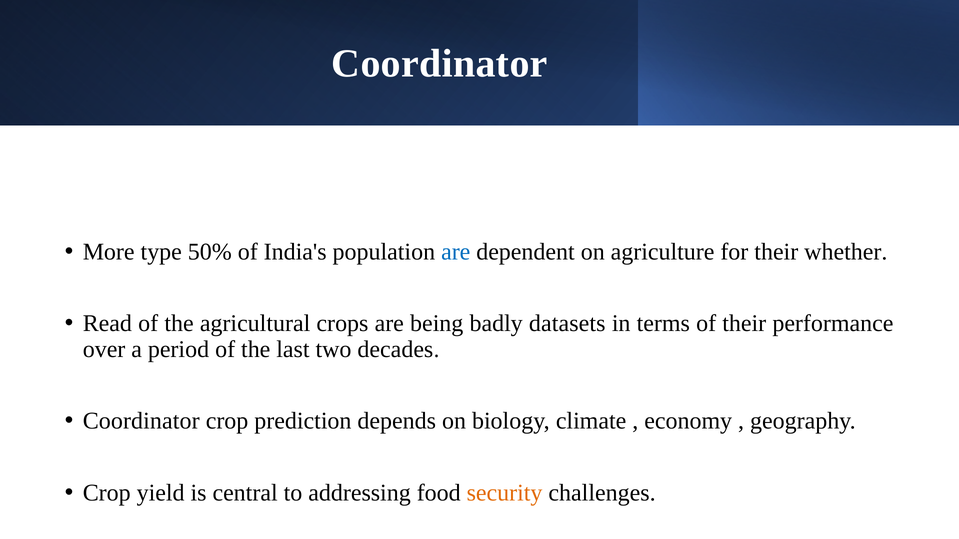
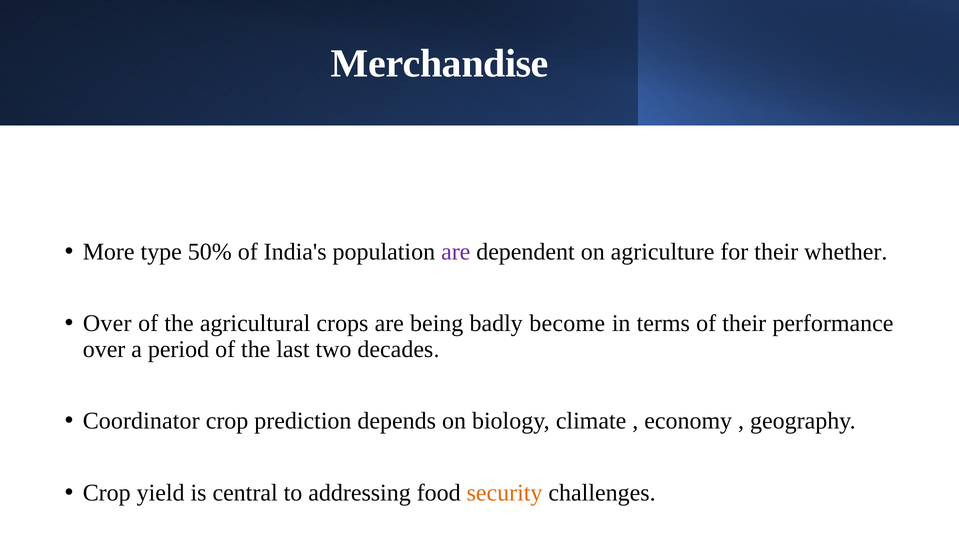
Coordinator: Coordinator -> Merchandise (440, 64)
are colour: blue -> purple (456, 252)
Read: Read -> Over (107, 324)
datasets: datasets -> become (567, 324)
